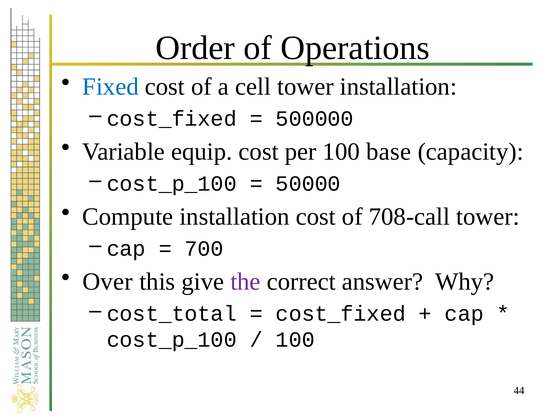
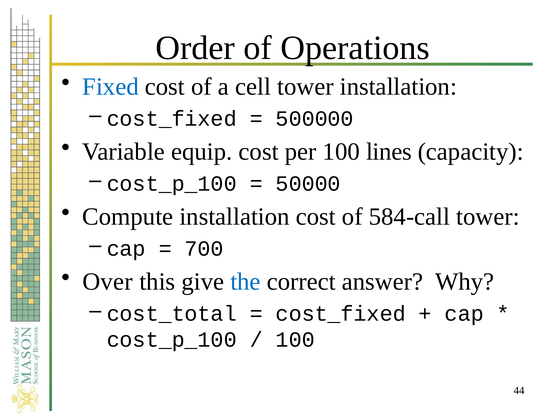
base: base -> lines (389, 152)
708-call: 708-call -> 584-call (409, 217)
the colour: purple -> blue (245, 282)
